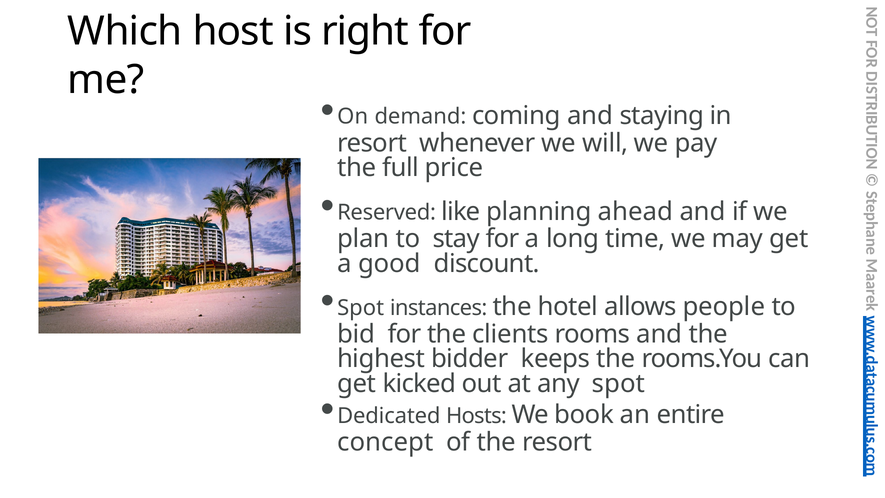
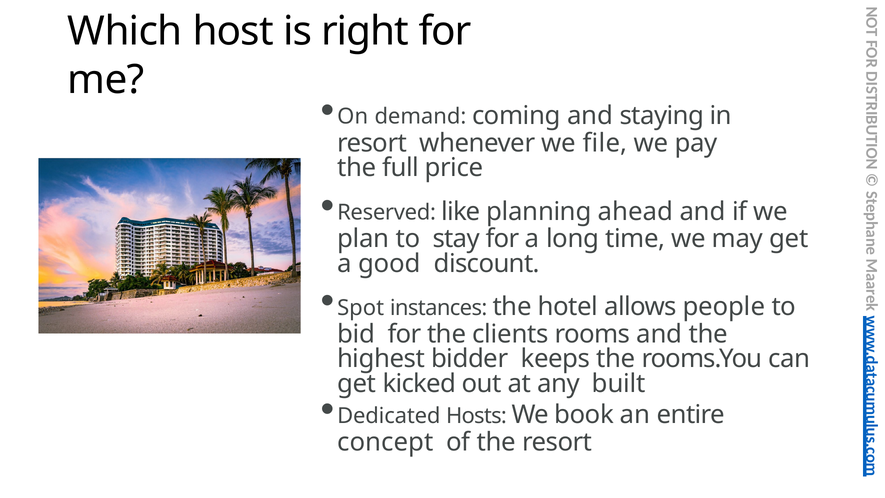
will: will -> file (605, 143)
any spot: spot -> built (619, 384)
